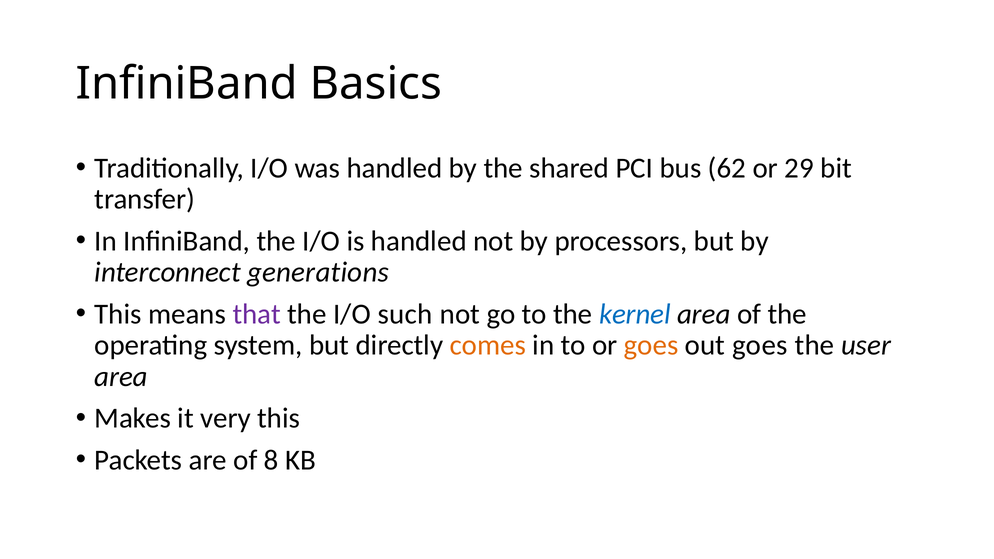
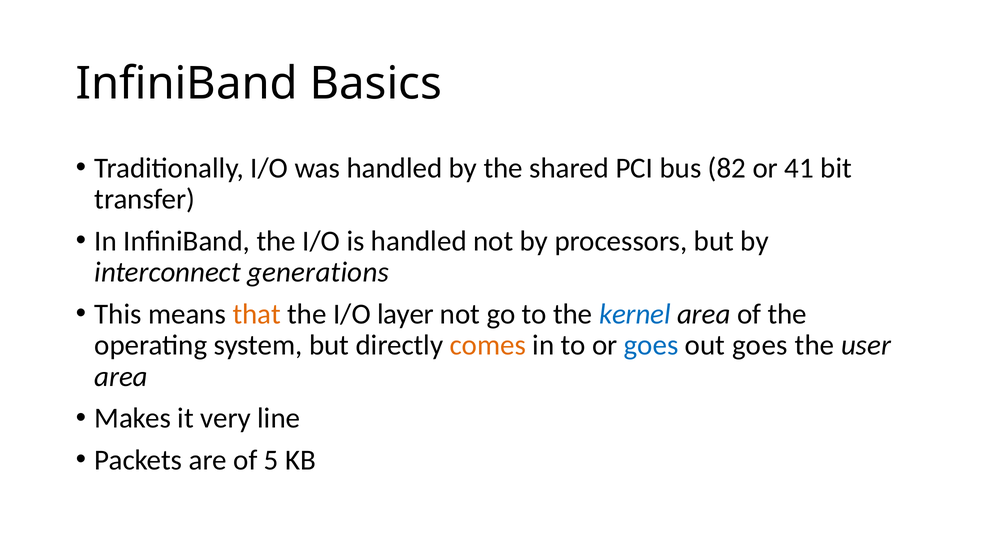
62: 62 -> 82 (727, 168)
29: 29 -> 41 (799, 168)
that colour: purple -> orange (257, 314)
such: such -> layer (406, 314)
goes colour: orange -> blue (651, 345)
very this: this -> line (279, 418)
8: 8 -> 5 (271, 460)
